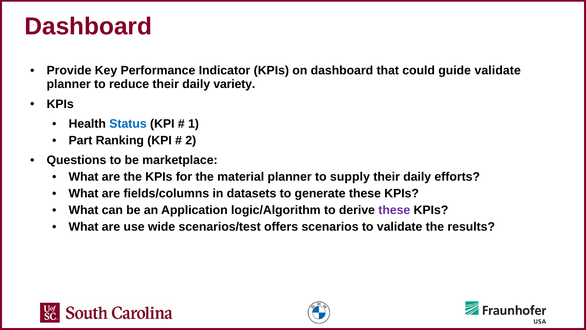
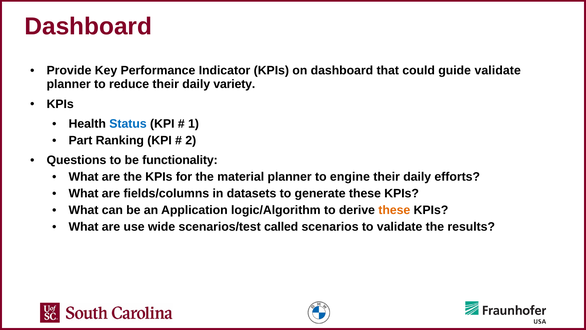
marketplace: marketplace -> functionality (180, 160)
supply: supply -> engine (350, 177)
these colour: purple -> orange (394, 210)
offers: offers -> called (281, 227)
